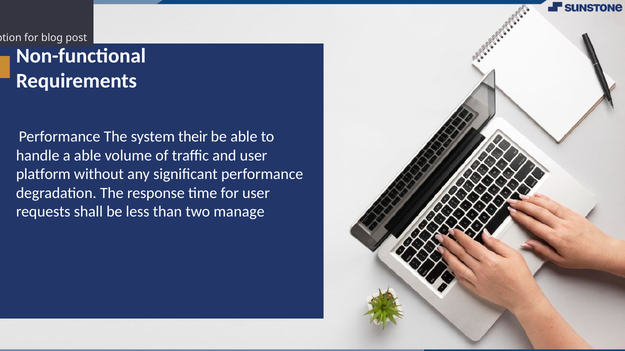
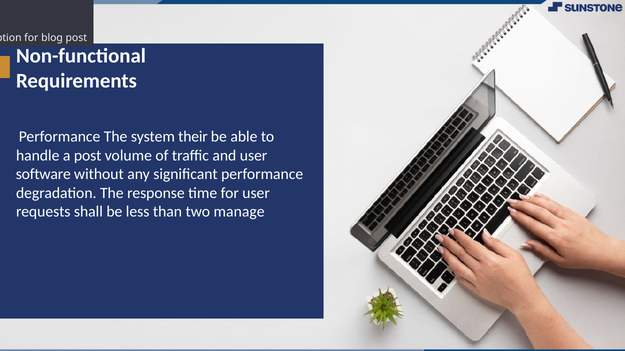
a able: able -> post (88, 156)
platform: platform -> software (43, 174)
